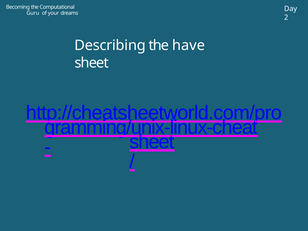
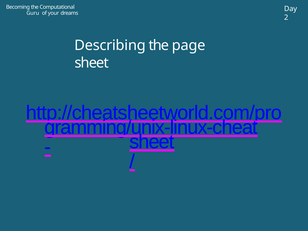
have: have -> page (189, 45)
